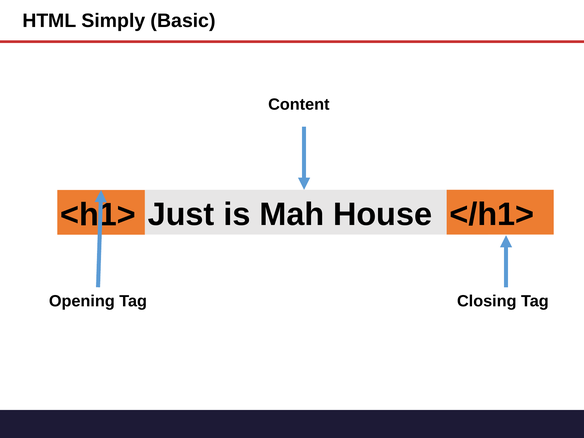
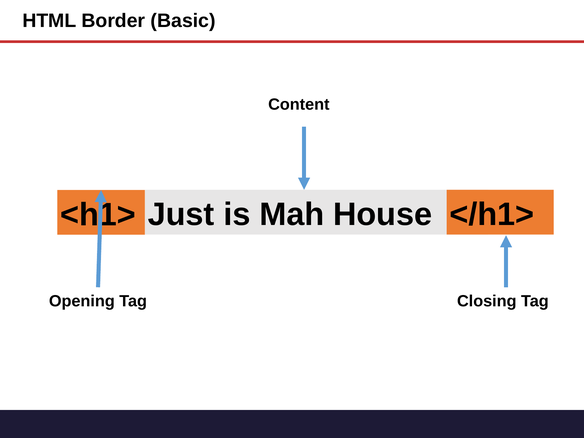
Simply: Simply -> Border (113, 21)
